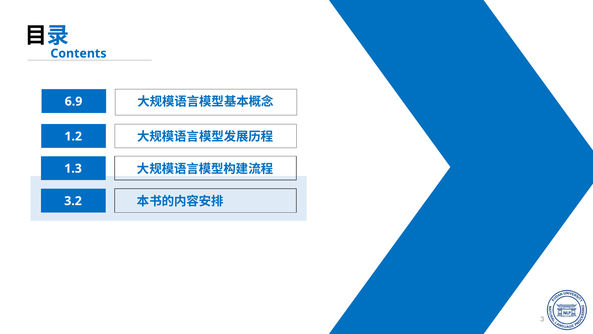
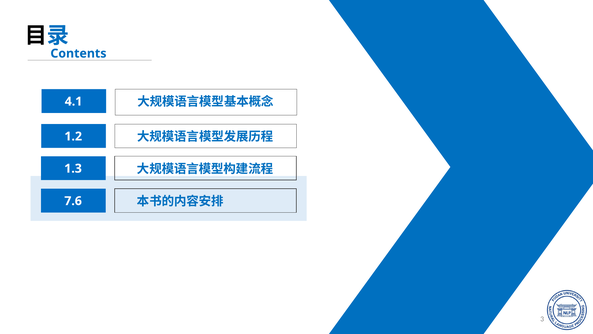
6.9: 6.9 -> 4.1 (74, 101)
3.2: 3.2 -> 7.6 (73, 201)
